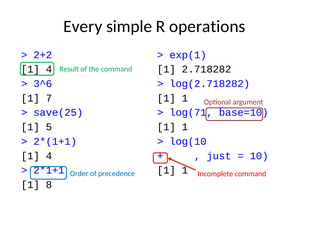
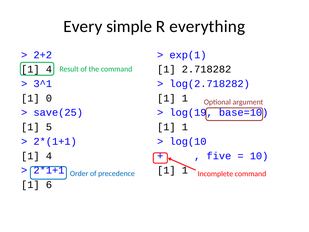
operations: operations -> everything (207, 26)
3^6: 3^6 -> 3^1 (43, 84)
7: 7 -> 0 (49, 98)
log(71: log(71 -> log(19 (191, 112)
just: just -> five (219, 156)
8: 8 -> 6 (49, 185)
